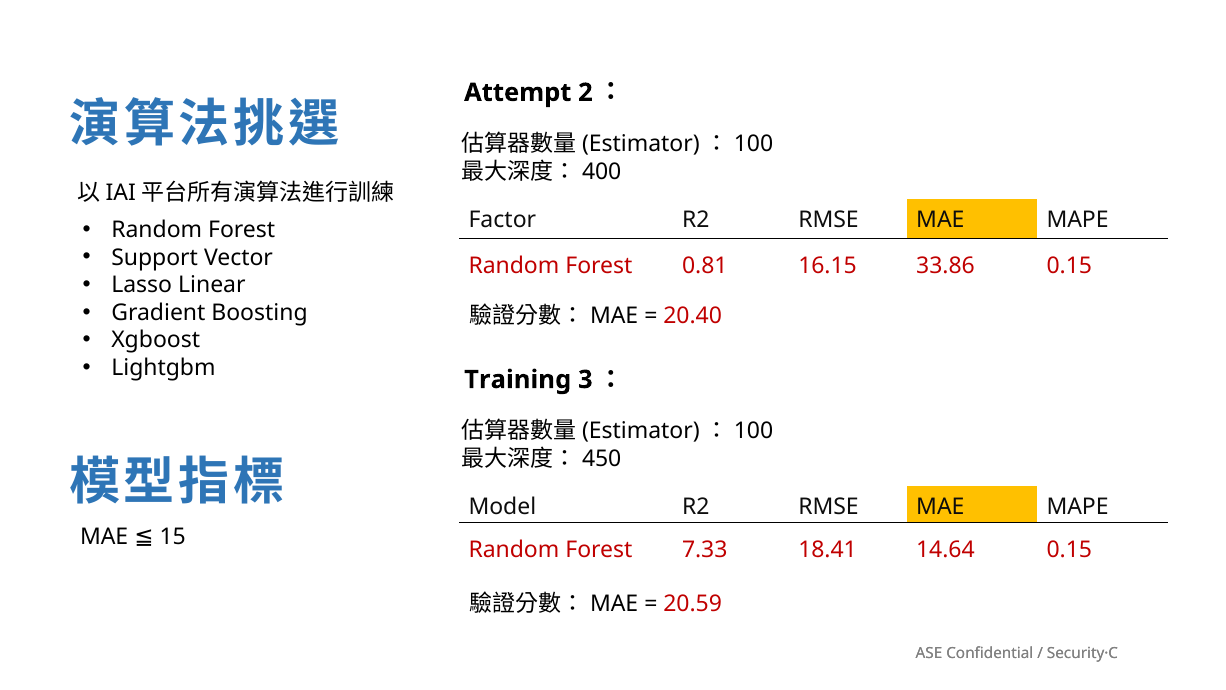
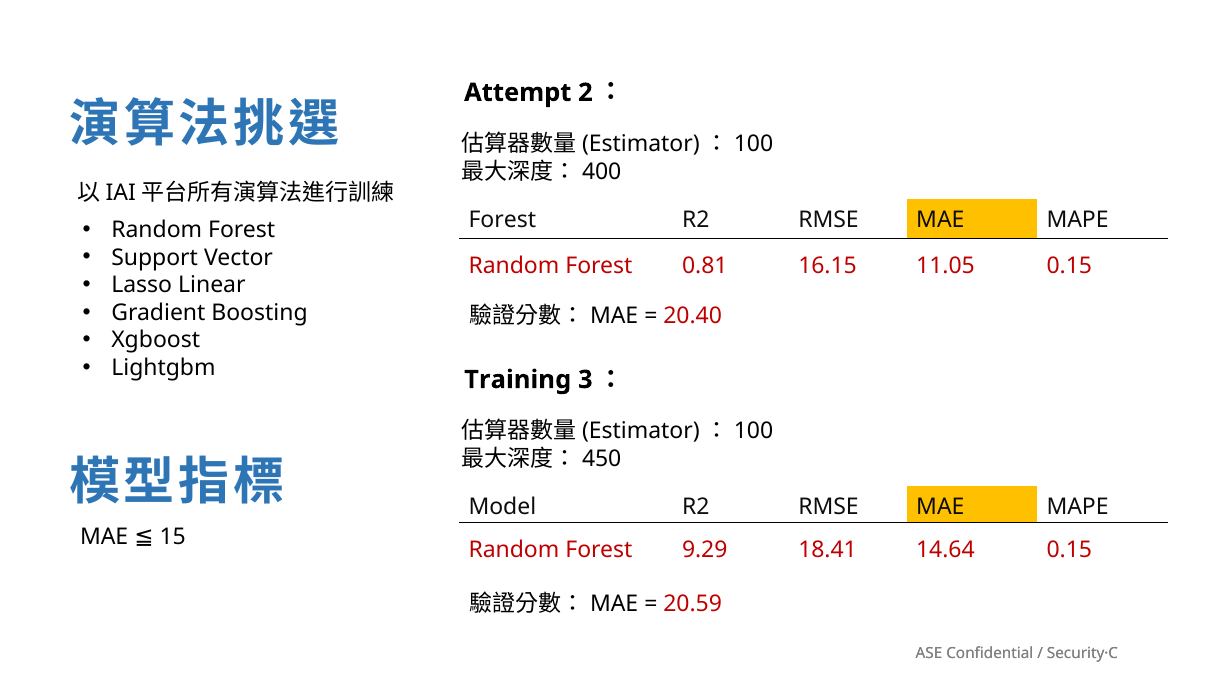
Factor: Factor -> Forest (502, 220)
33.86: 33.86 -> 11.05 (945, 266)
7.33: 7.33 -> 9.29 (705, 549)
